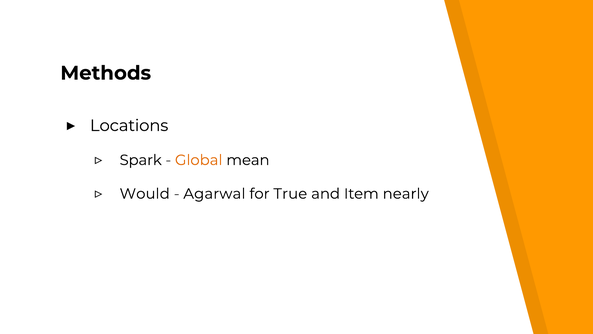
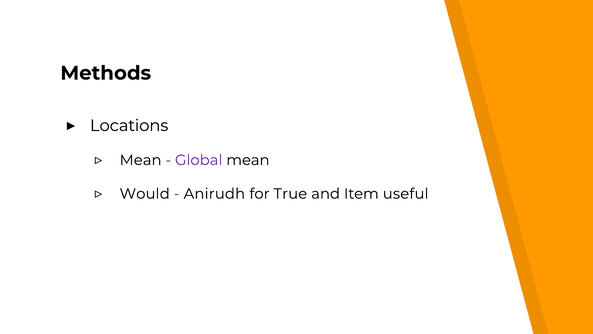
Spark: Spark -> Mean (141, 160)
Global colour: orange -> purple (199, 160)
Agarwal: Agarwal -> Anirudh (214, 194)
nearly: nearly -> useful (406, 194)
